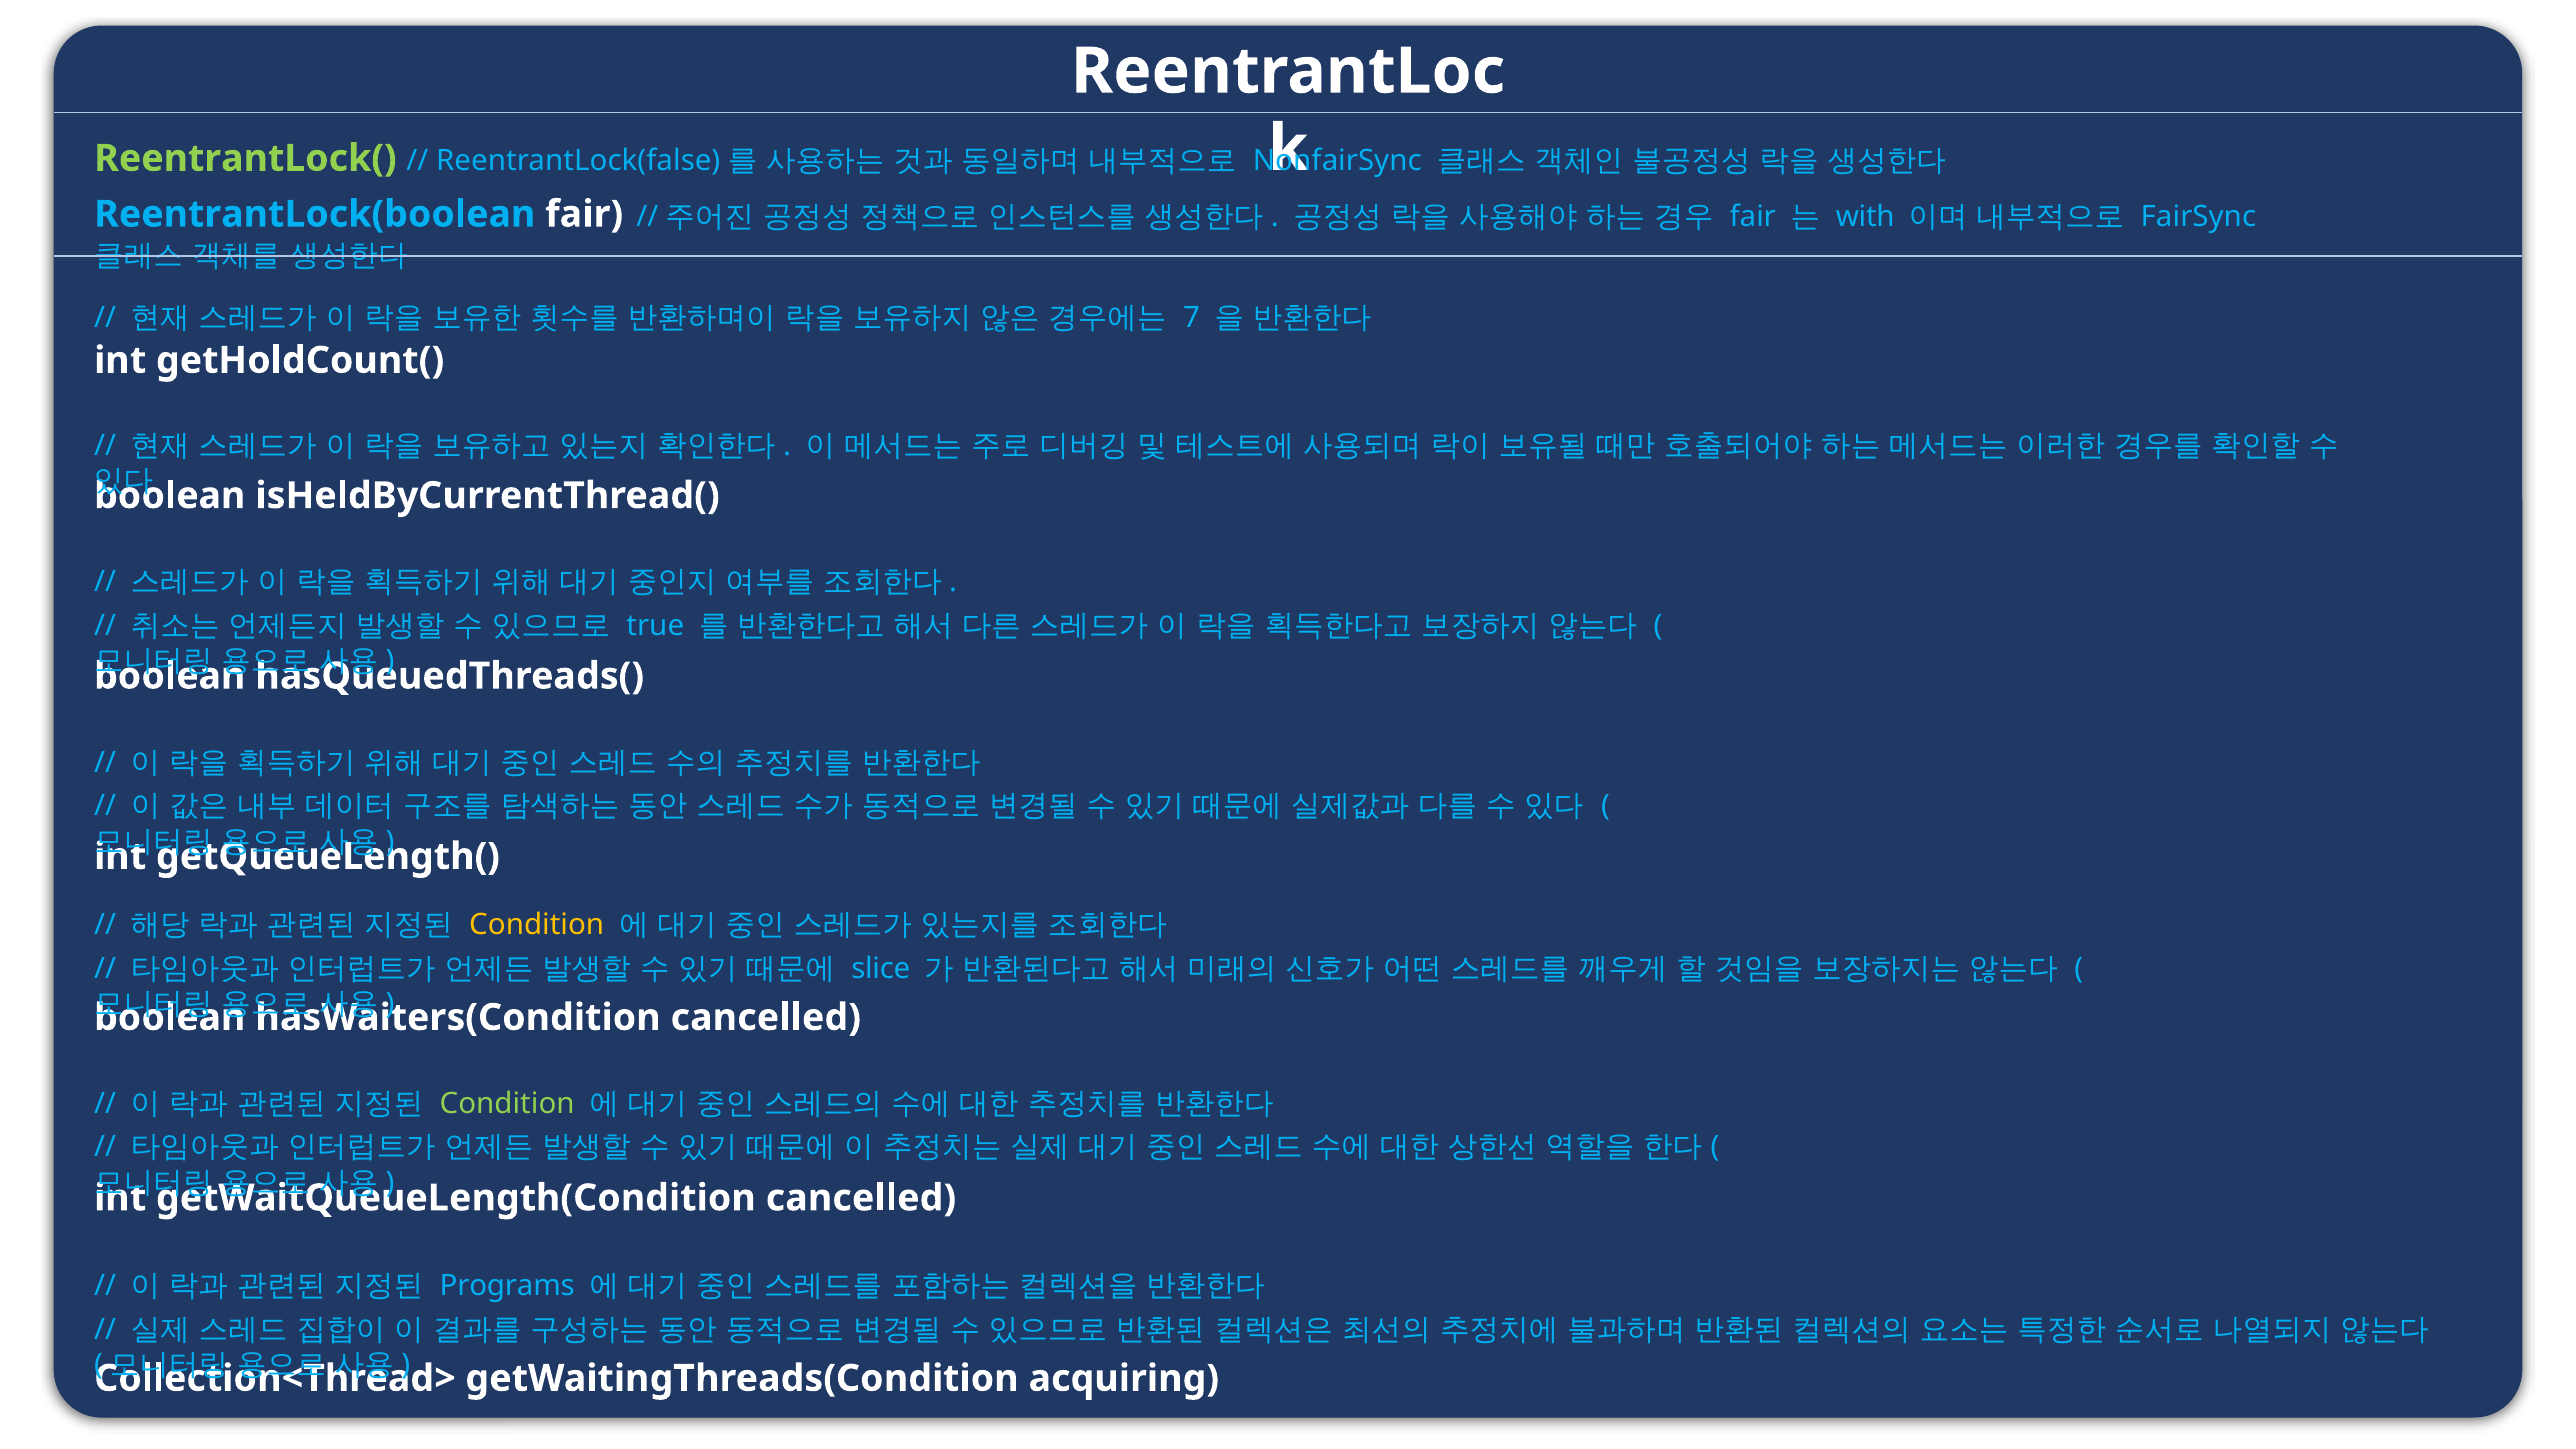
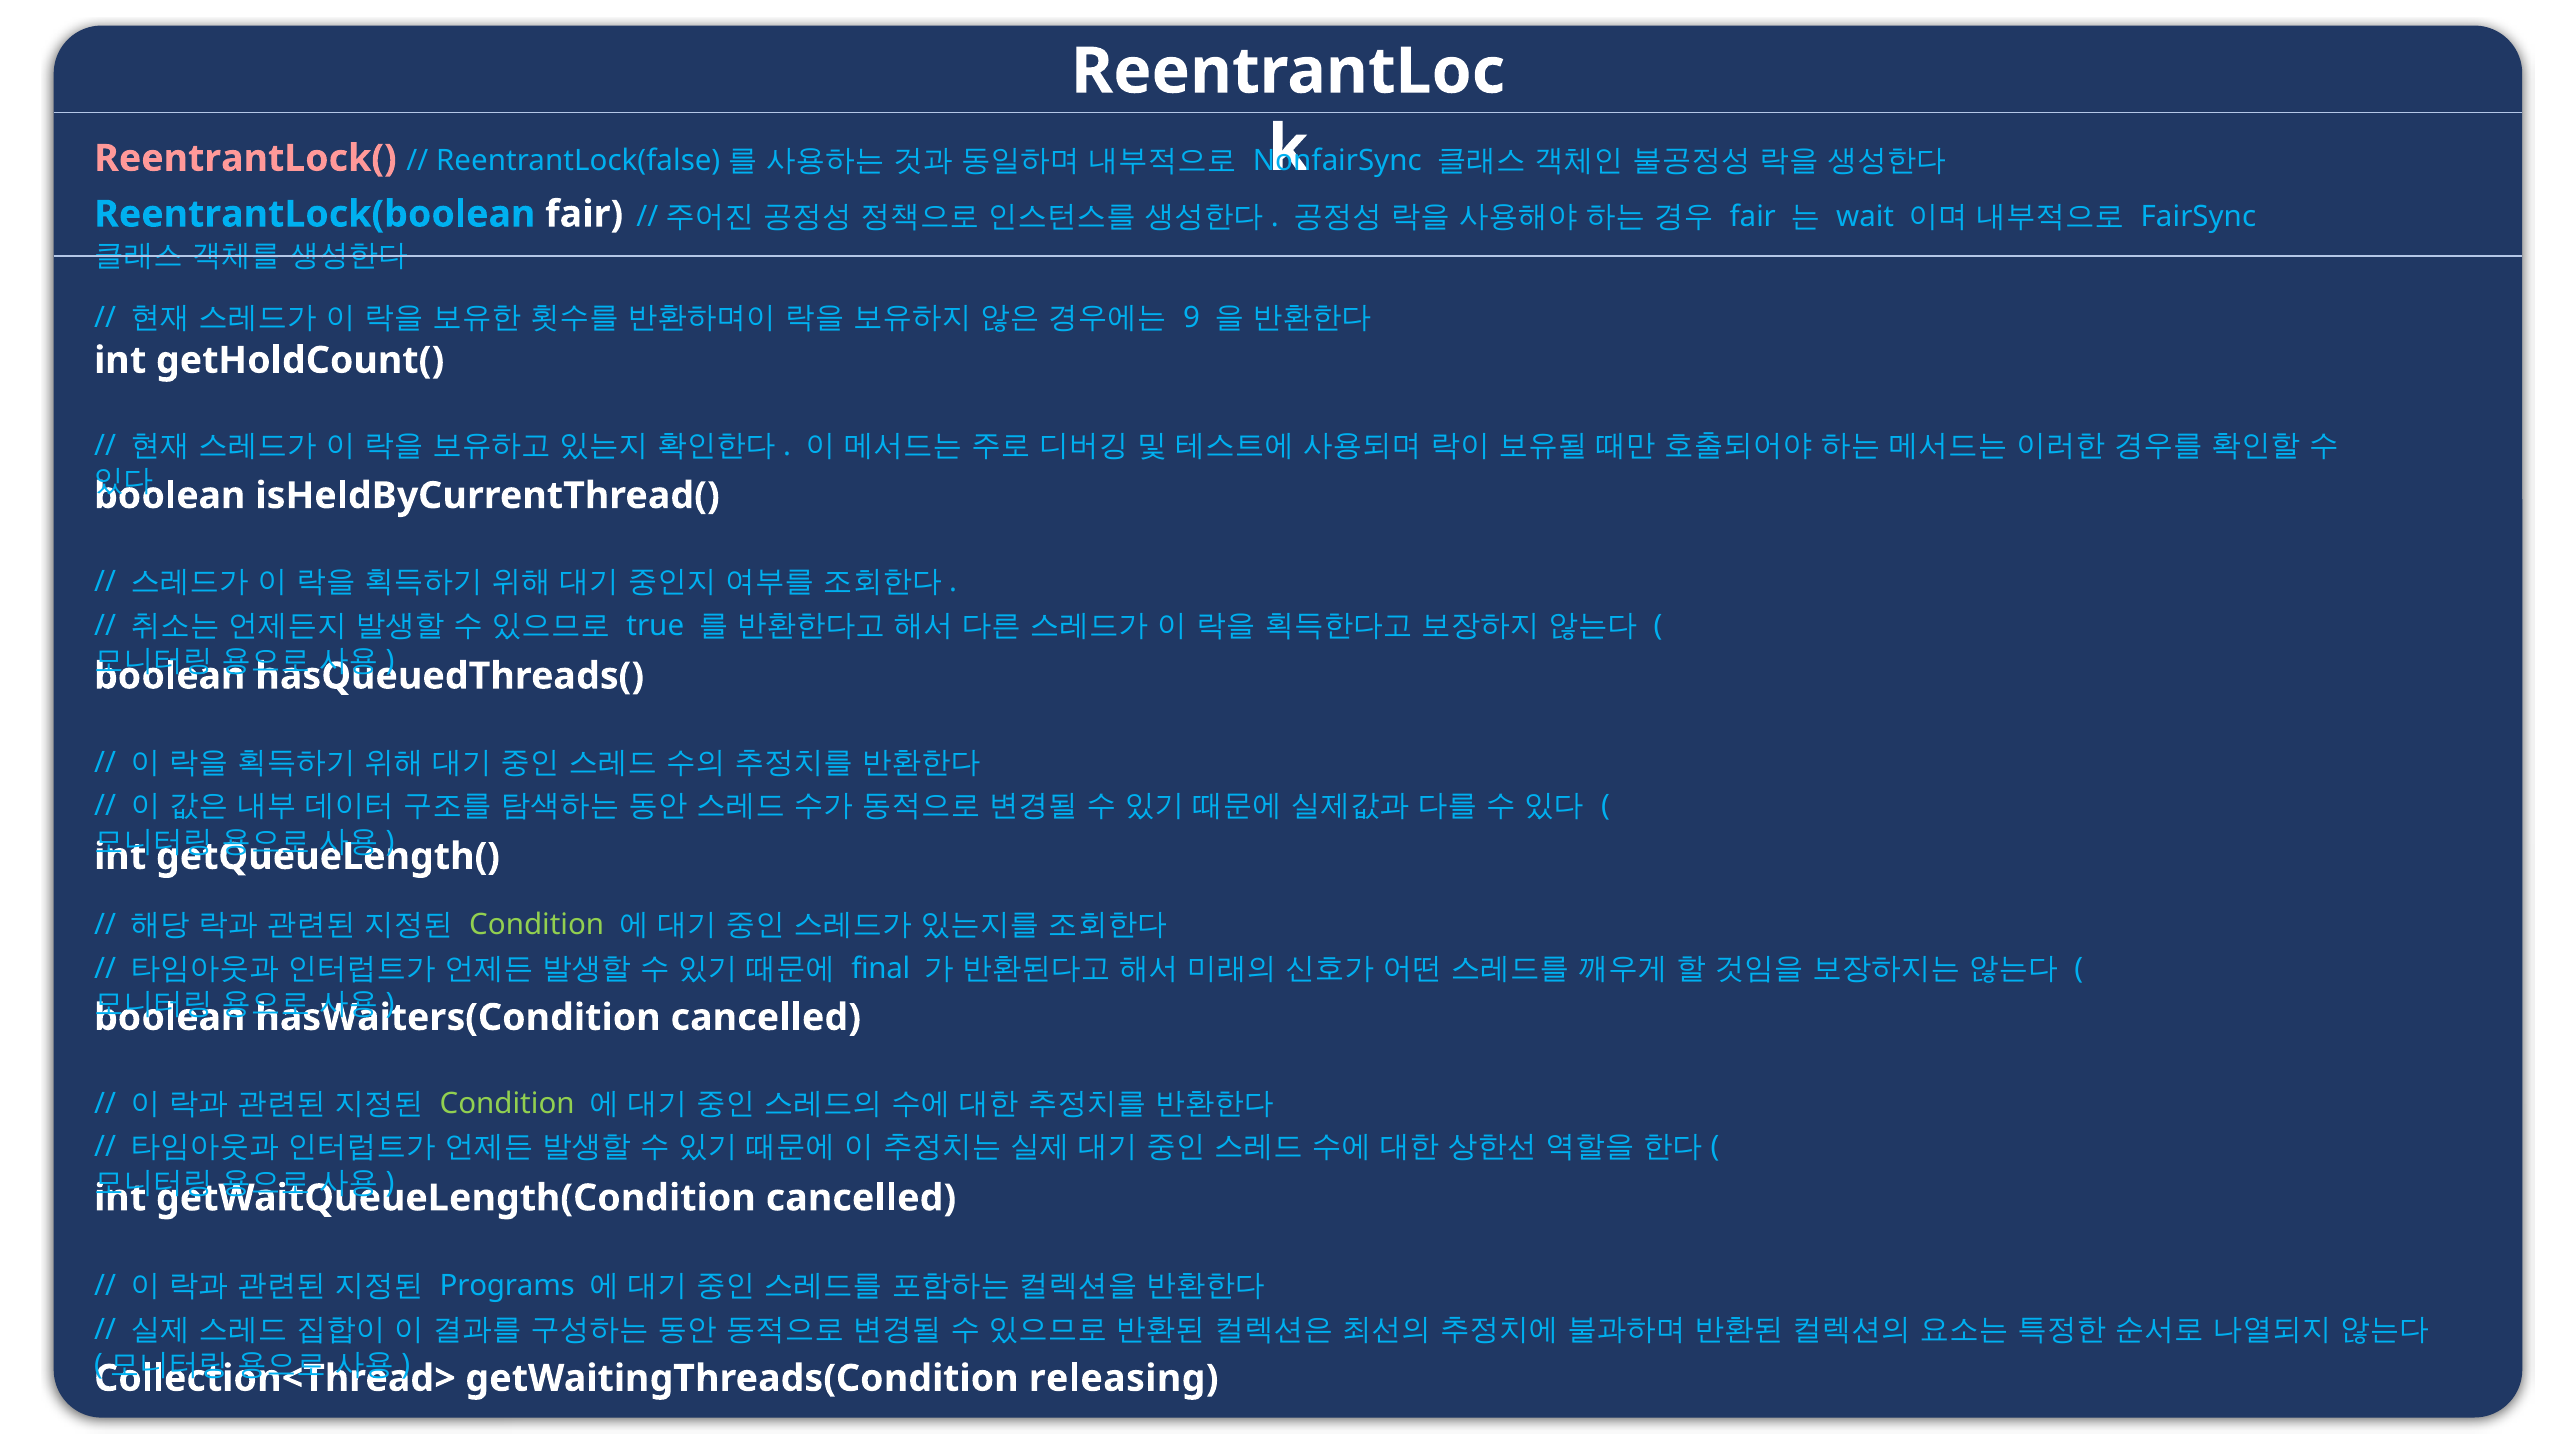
ReentrantLock( colour: light green -> pink (245, 158)
with: with -> wait (1865, 217)
7: 7 -> 9 (1192, 318)
Condition colour: yellow -> light green (537, 925)
slice: slice -> final (881, 969)
acquiring: acquiring -> releasing (1124, 1378)
